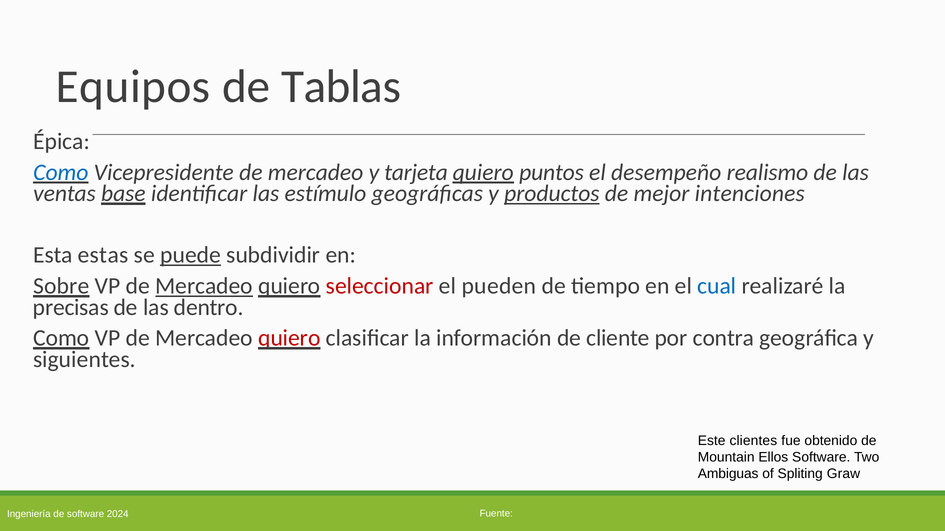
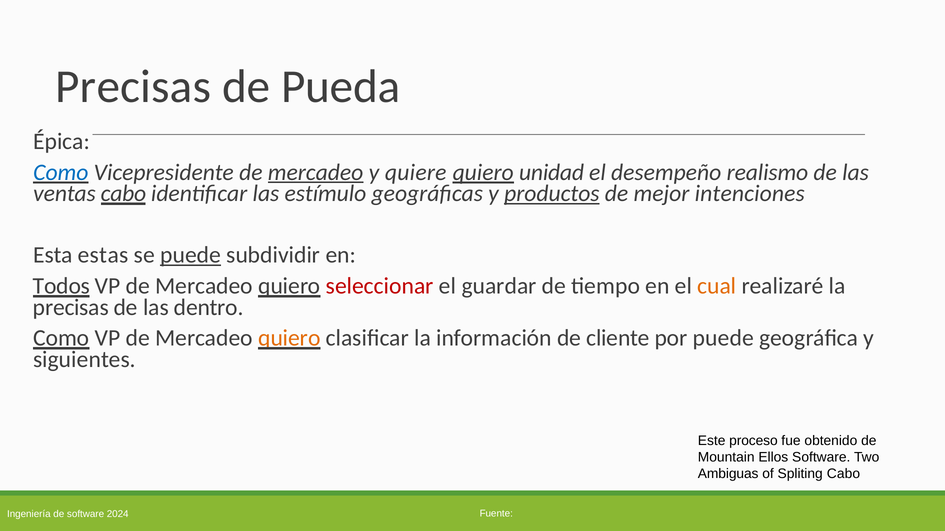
Equipos: Equipos -> Precisas (133, 87)
Tablas: Tablas -> Pueda (341, 87)
mercadeo underline: none -> present (316, 172)
tarjeta: tarjeta -> quiere (416, 172)
puntos: puntos -> unidad (552, 172)
ventas base: base -> cabo (123, 194)
Sobre: Sobre -> Todos (61, 286)
Mercadeo underline: present -> none (204, 286)
pueden: pueden -> guardar (499, 286)
cual colour: blue -> orange (717, 286)
quiero colour: red -> orange (289, 338)
por contra: contra -> puede (723, 338)
clientes: clientes -> proceso (753, 441)
Spliting Graw: Graw -> Cabo (843, 474)
